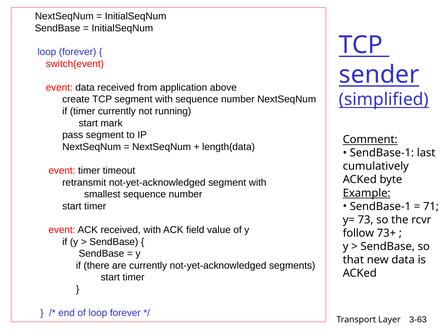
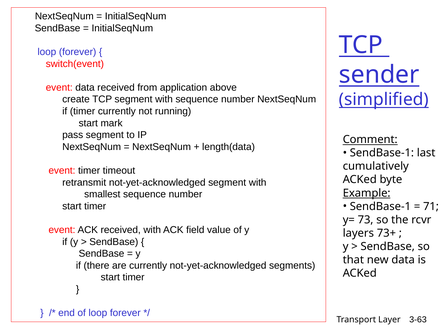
follow: follow -> layers (358, 233)
